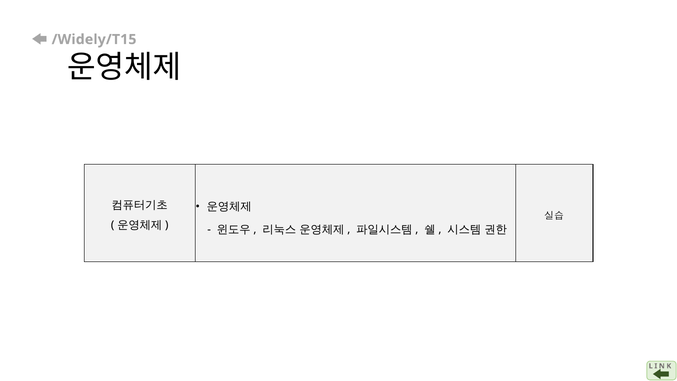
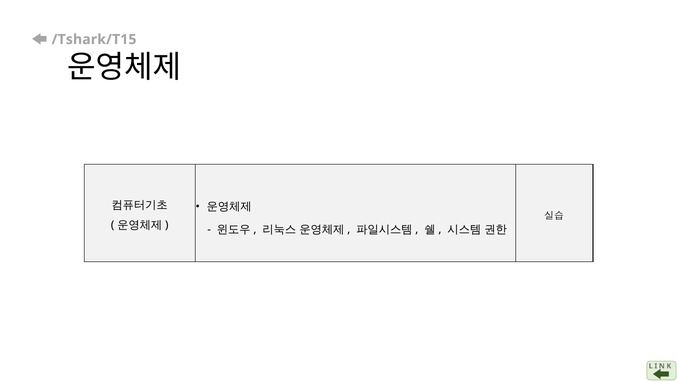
/Widely/T15: /Widely/T15 -> /Tshark/T15 (94, 39)
